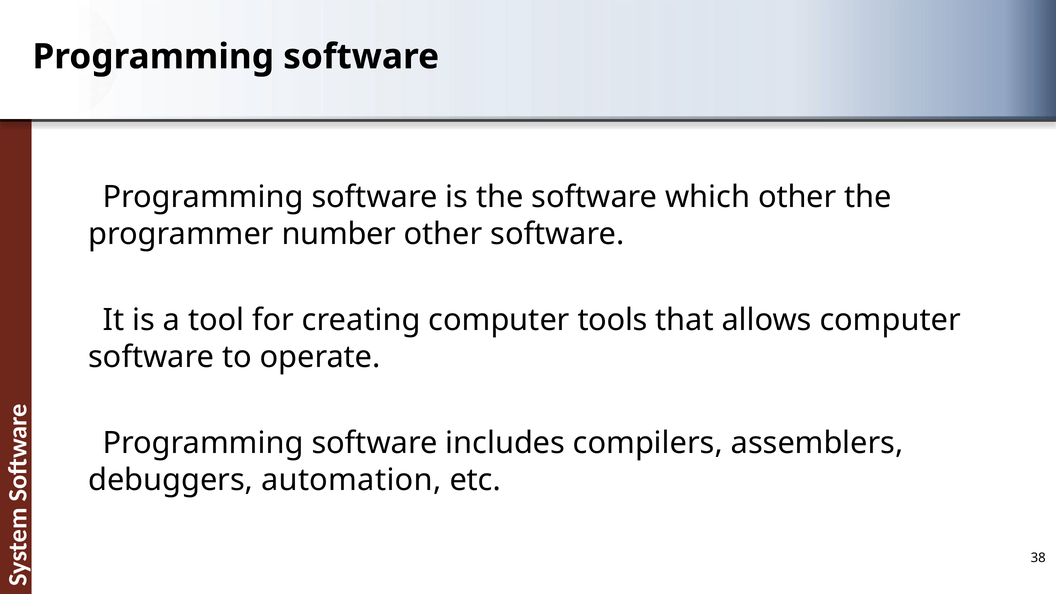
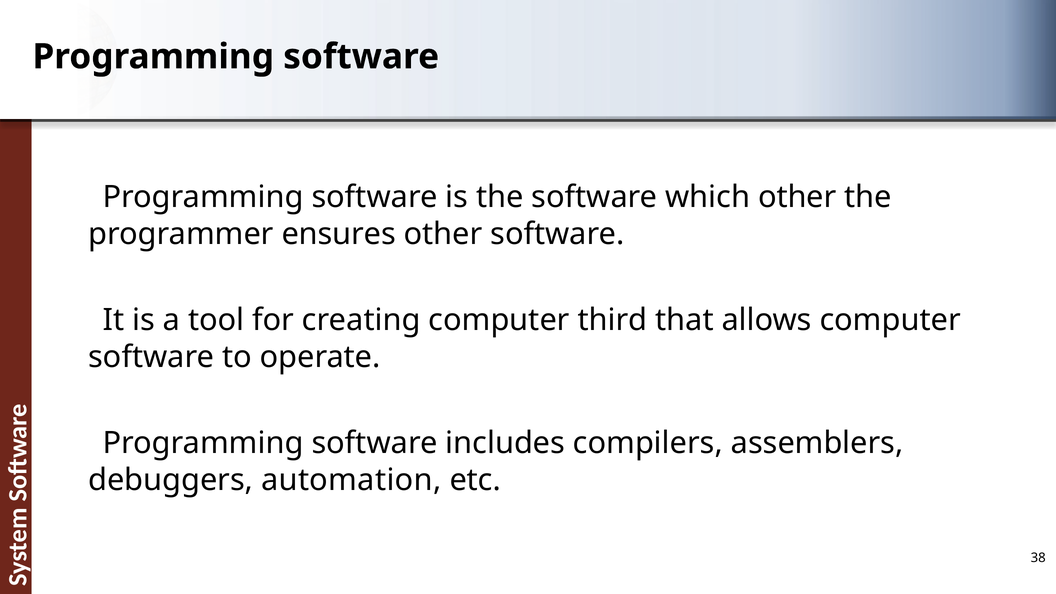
number: number -> ensures (339, 234)
tools: tools -> third (612, 320)
